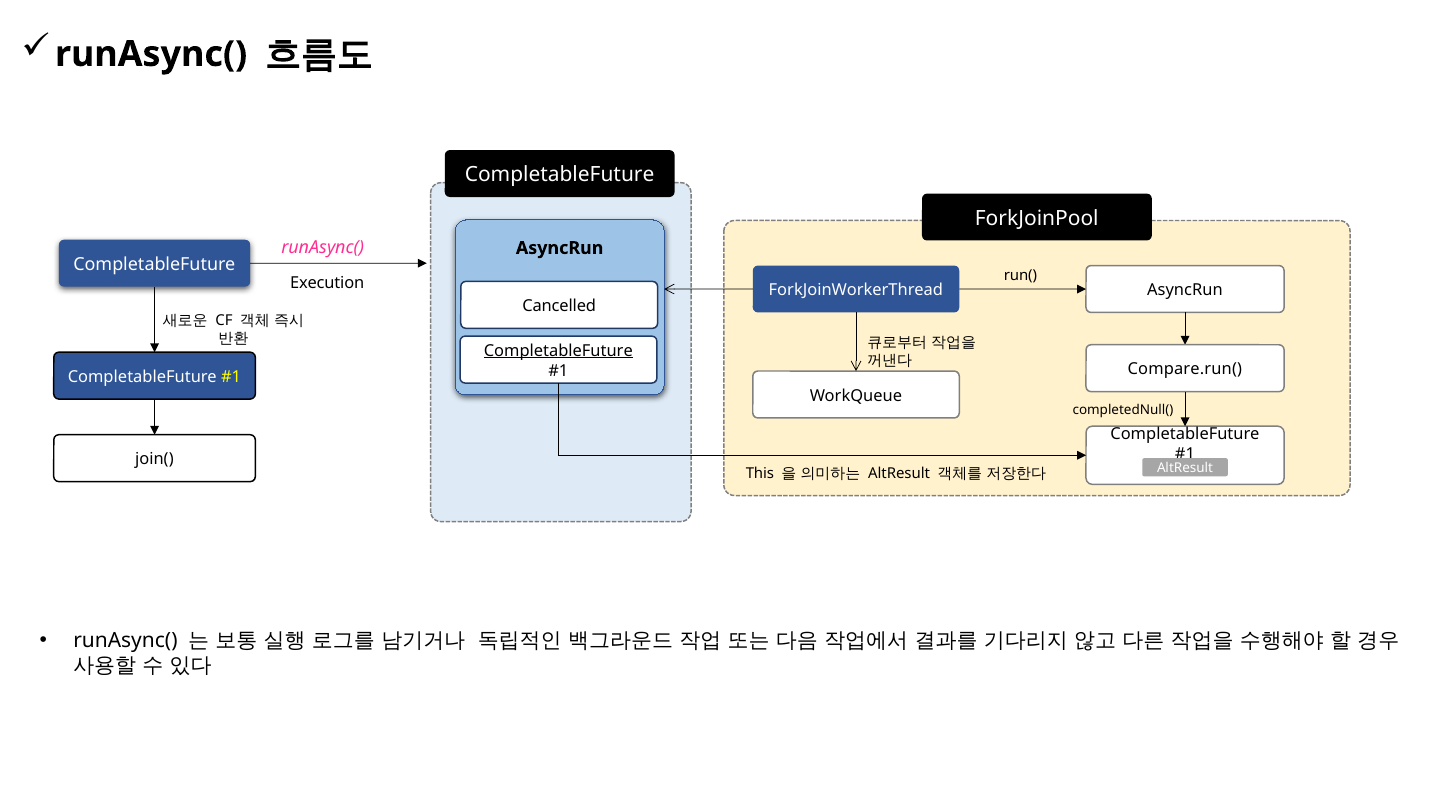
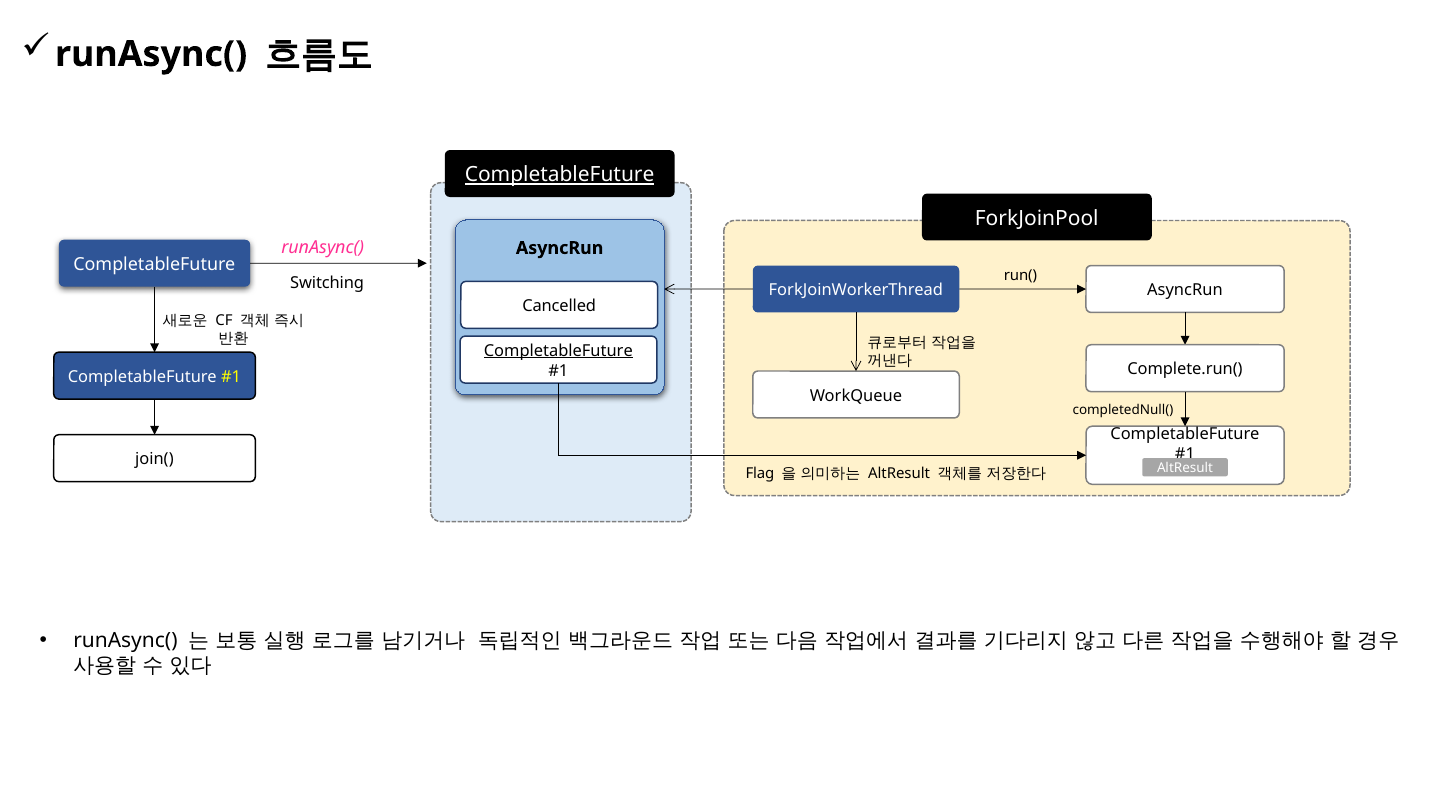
CompletableFuture underline: none -> present (560, 175)
Execution: Execution -> Switching (327, 283)
Compare.run(: Compare.run( -> Complete.run( (1185, 369)
This: This -> Flag (760, 474)
